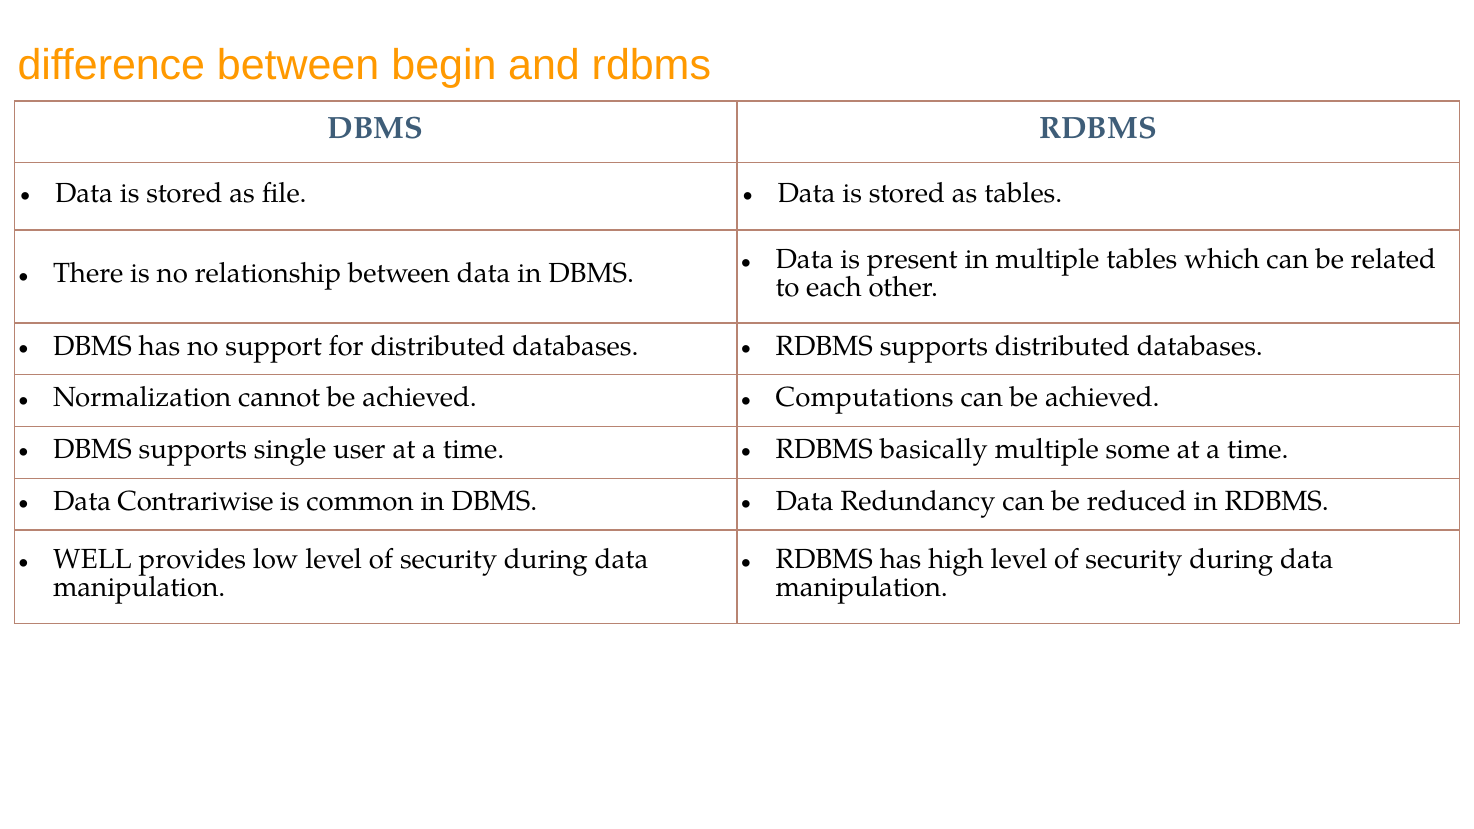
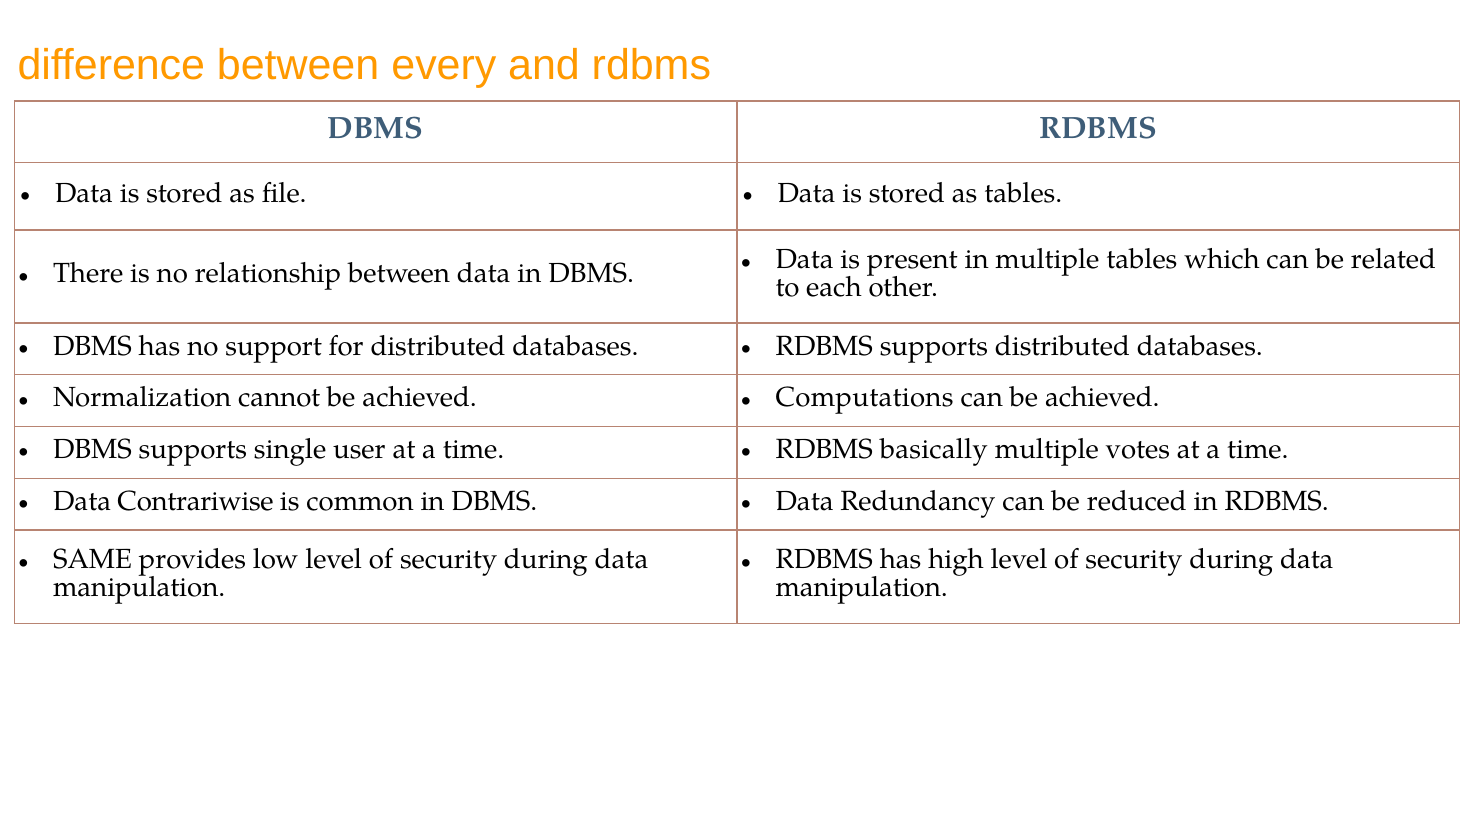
begin: begin -> every (444, 66)
some: some -> votes (1138, 450)
WELL: WELL -> SAME (93, 560)
